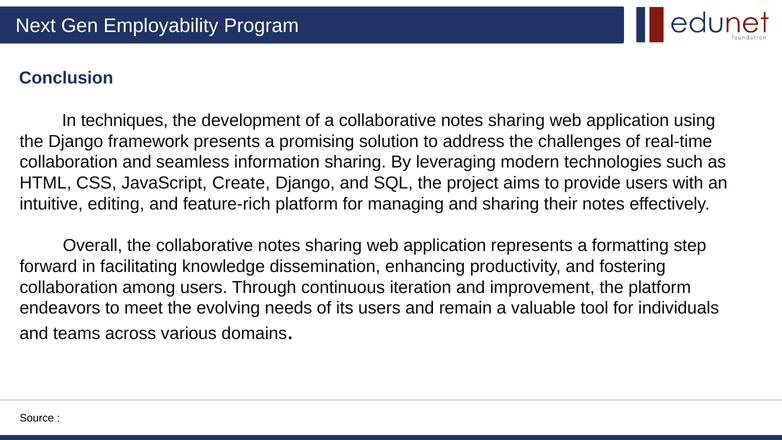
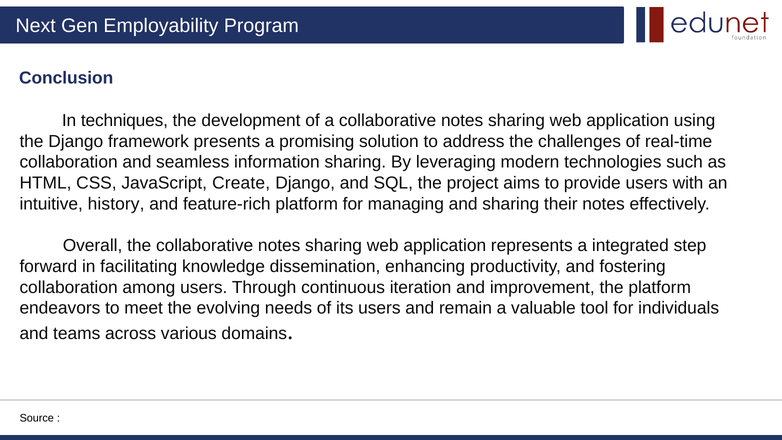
editing: editing -> history (116, 204)
formatting: formatting -> integrated (630, 246)
